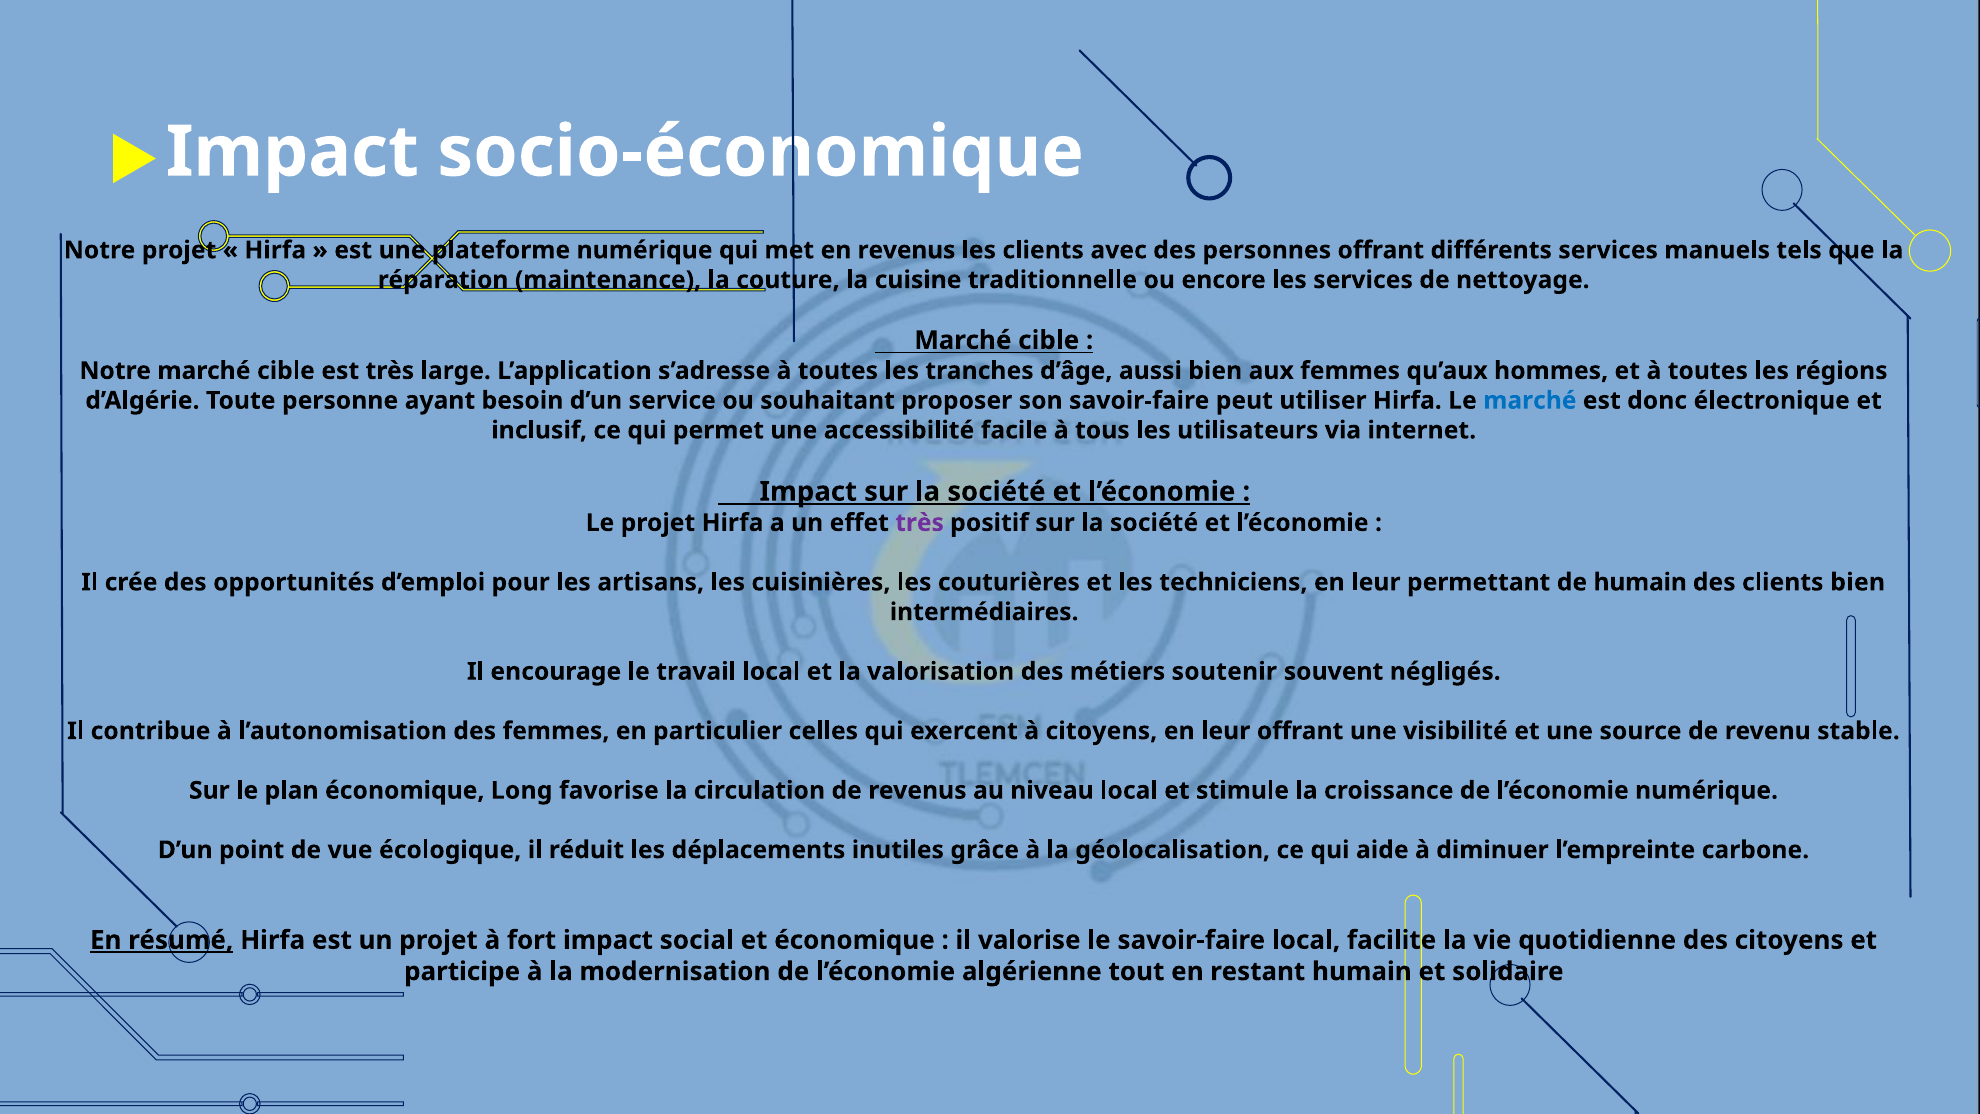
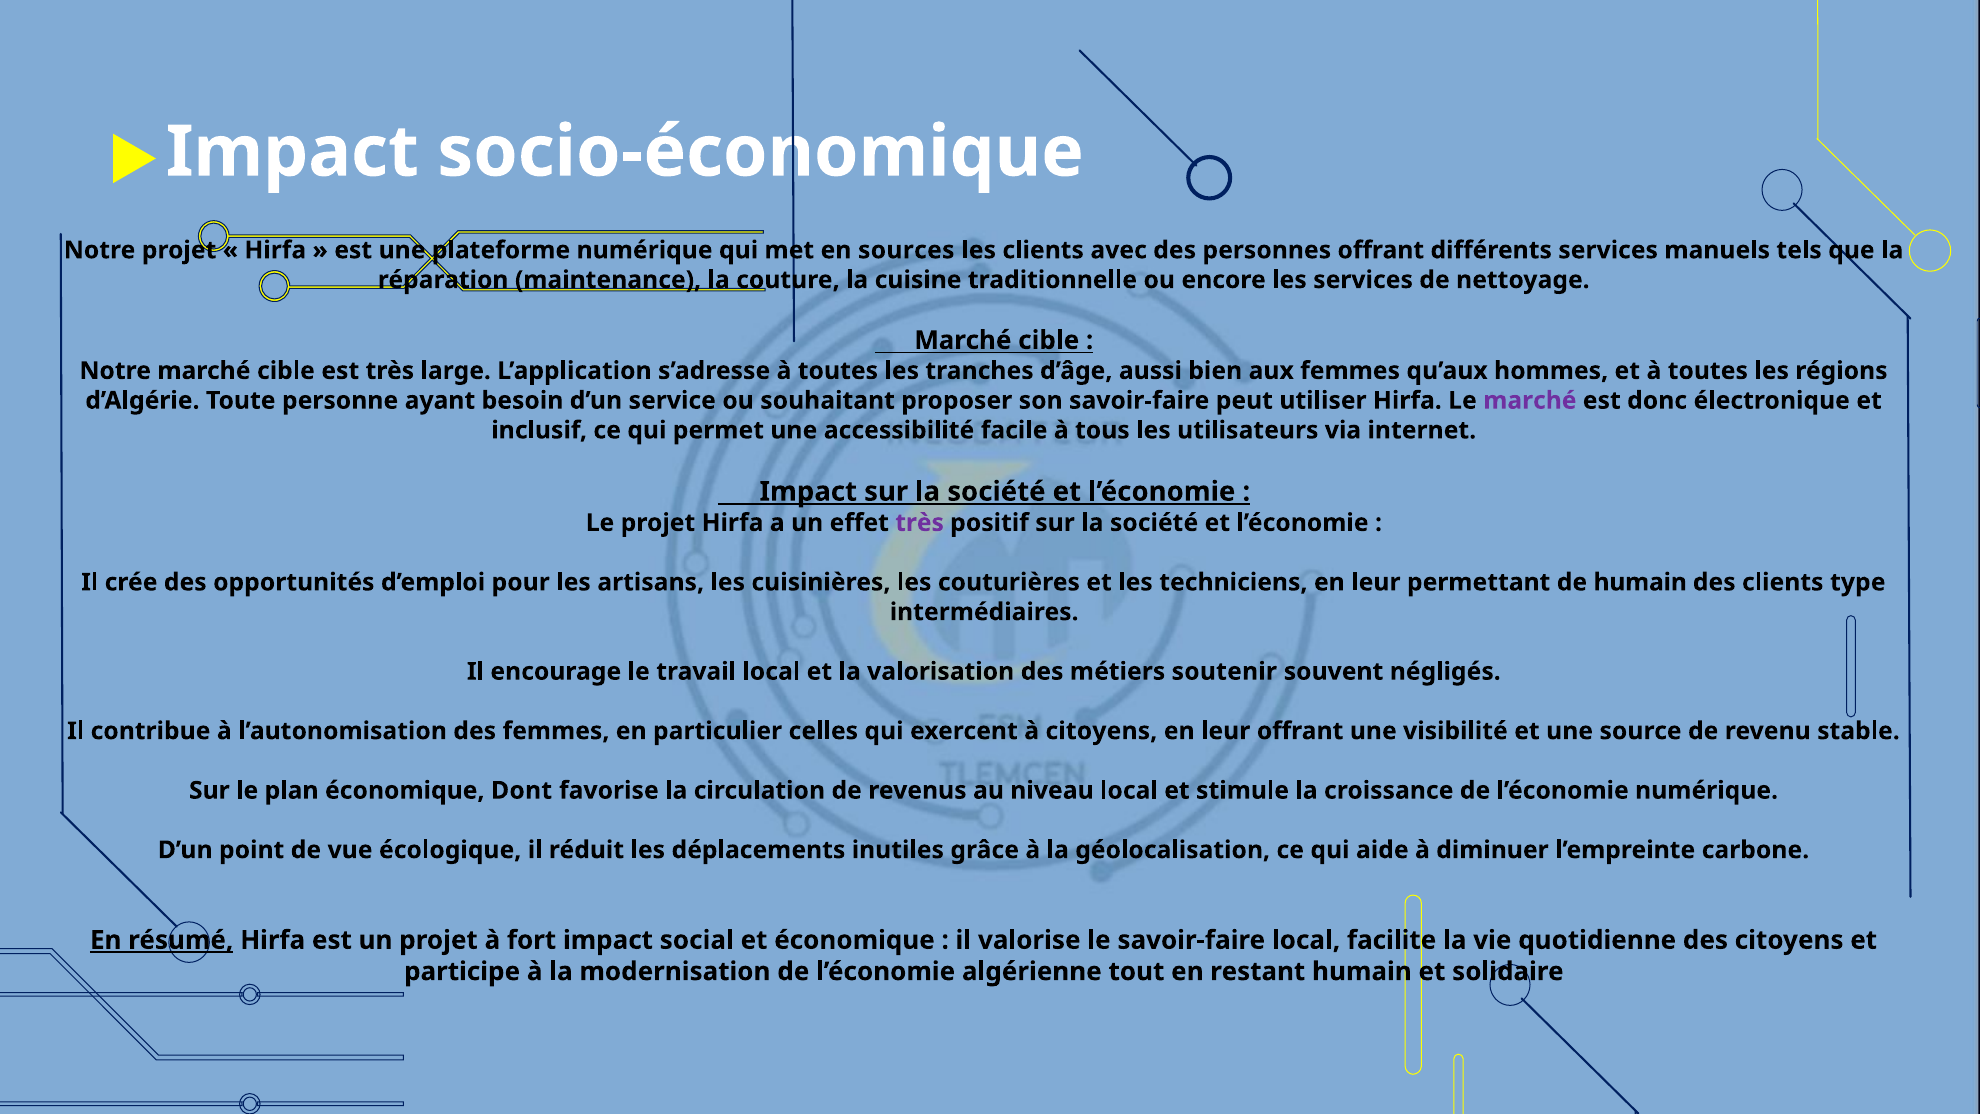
en revenus: revenus -> sources (906, 250)
marché colour: blue -> purple (1530, 400)
clients bien: bien -> type (1858, 582)
Long: Long -> Dont (522, 790)
